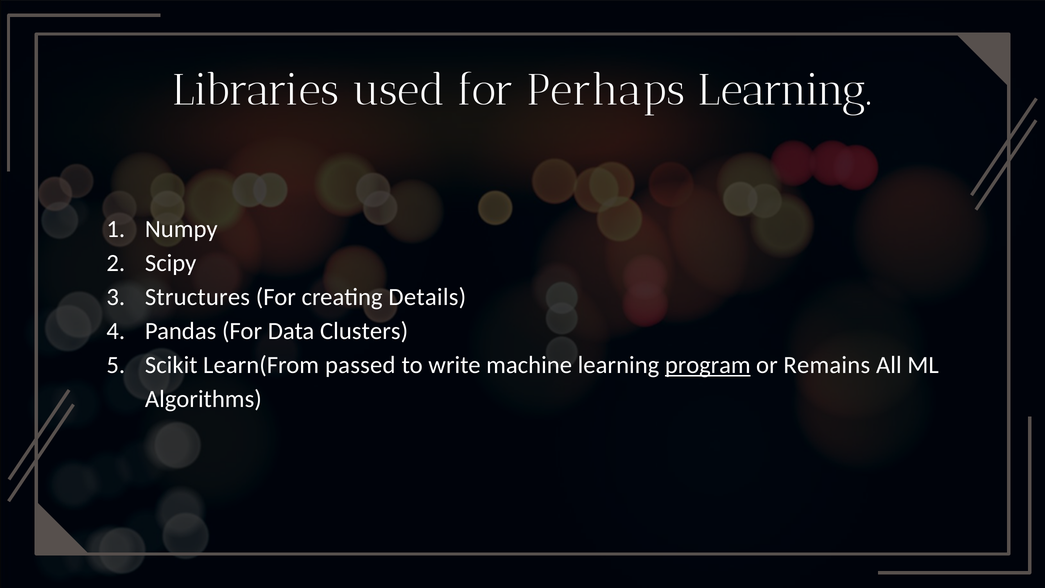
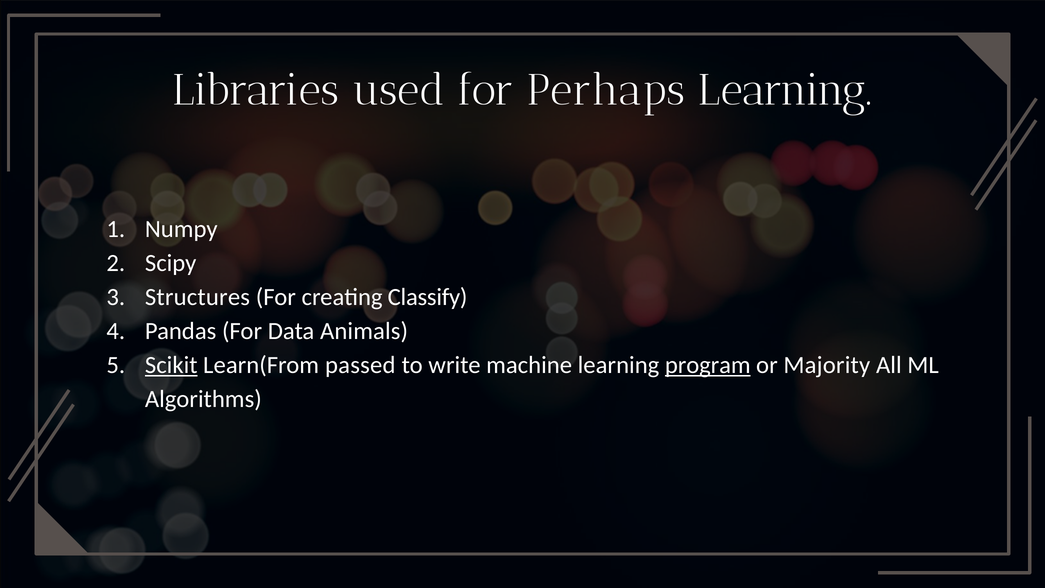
Details: Details -> Classify (428, 297)
Clusters: Clusters -> Animals (364, 331)
Scikit underline: none -> present (171, 365)
Remains: Remains -> Majority (827, 365)
